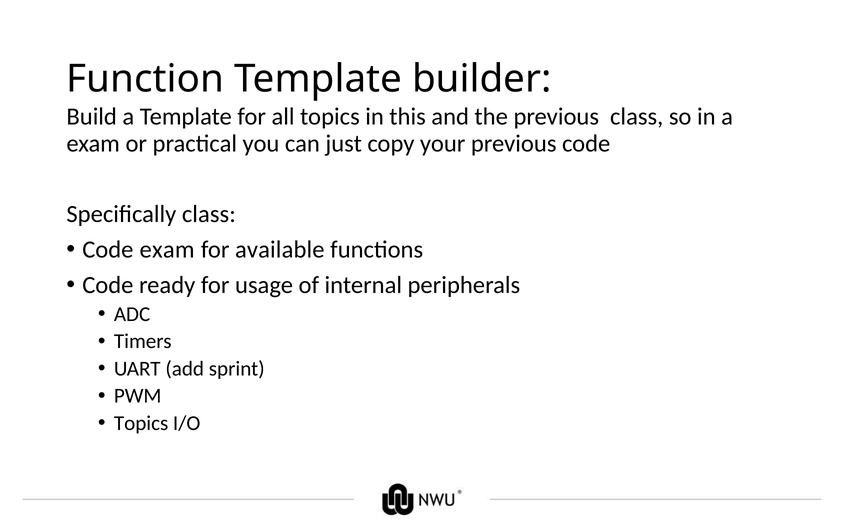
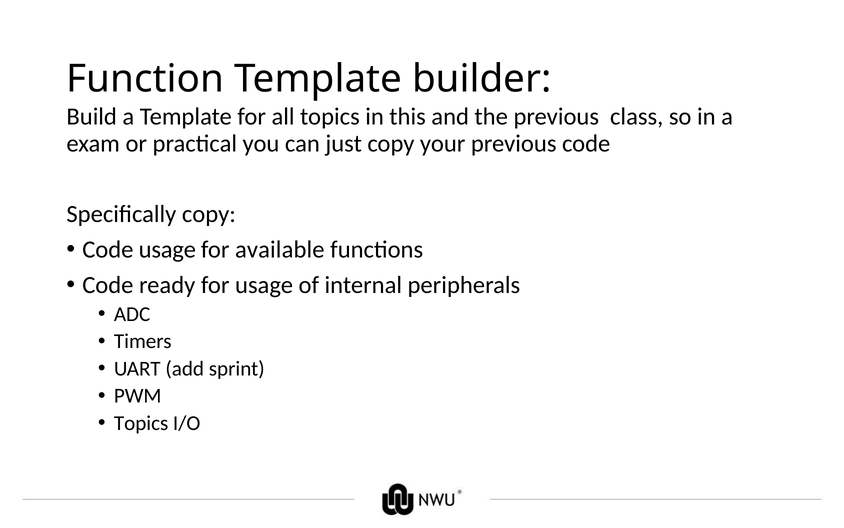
Specifically class: class -> copy (209, 214)
Code exam: exam -> usage (167, 249)
